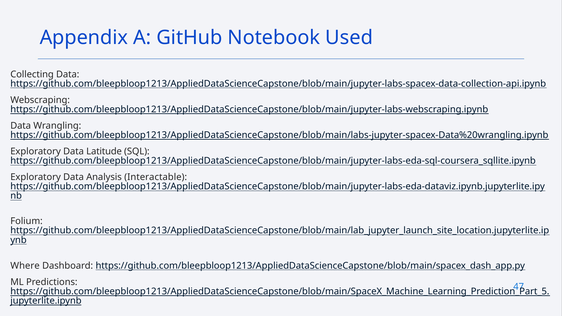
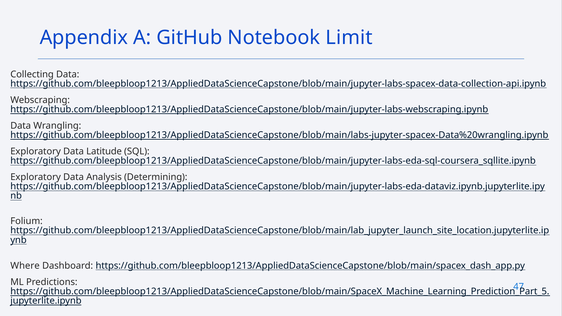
Used: Used -> Limit (349, 38)
Interactable: Interactable -> Determining (156, 177)
